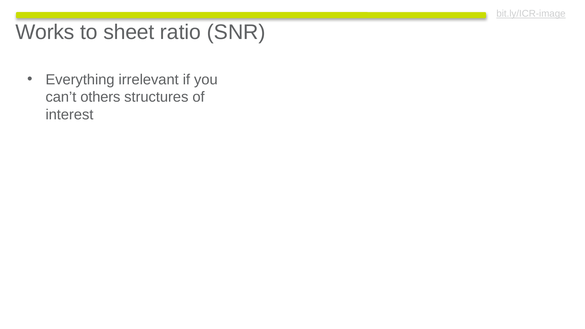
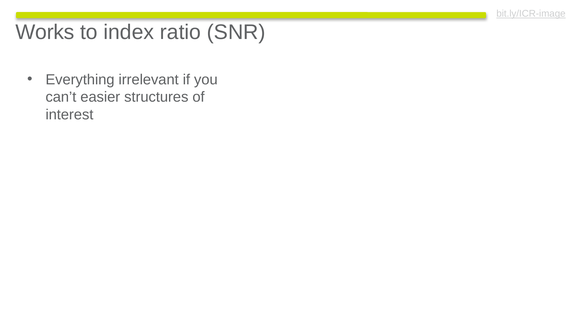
sheet: sheet -> index (129, 32)
others: others -> easier (100, 97)
